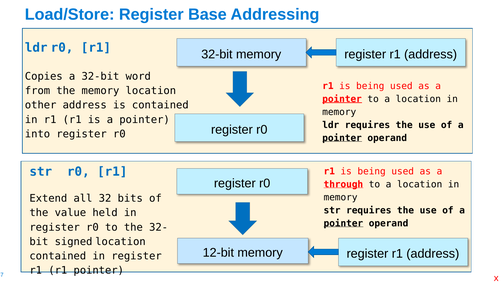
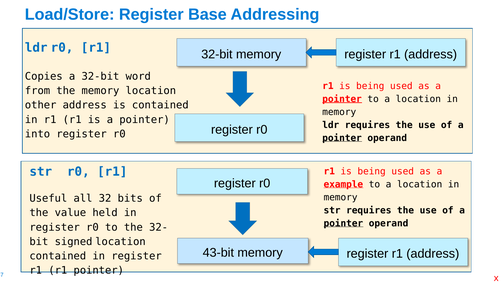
through: through -> example (343, 184)
Extend: Extend -> Useful (48, 198)
12-bit: 12-bit -> 43-bit (218, 253)
